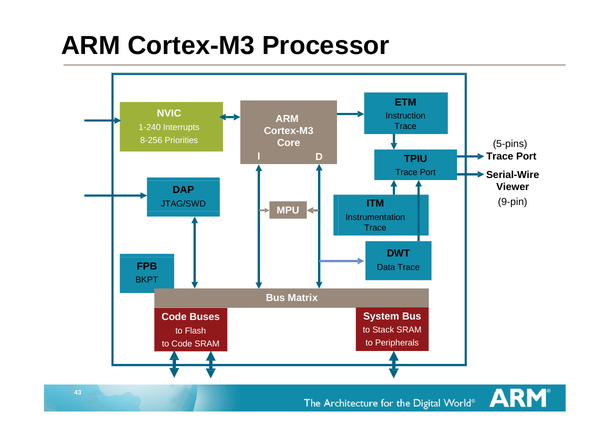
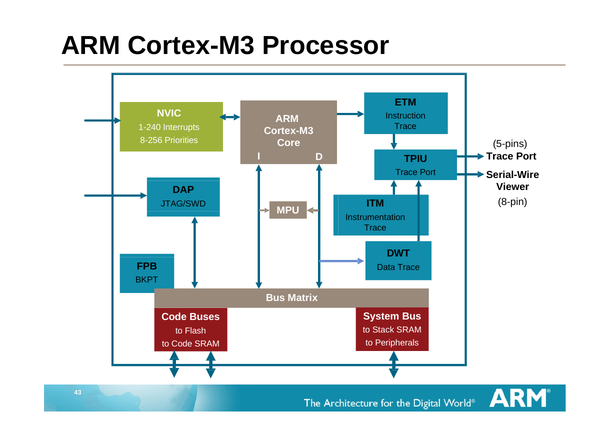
9-pin: 9-pin -> 8-pin (513, 202)
